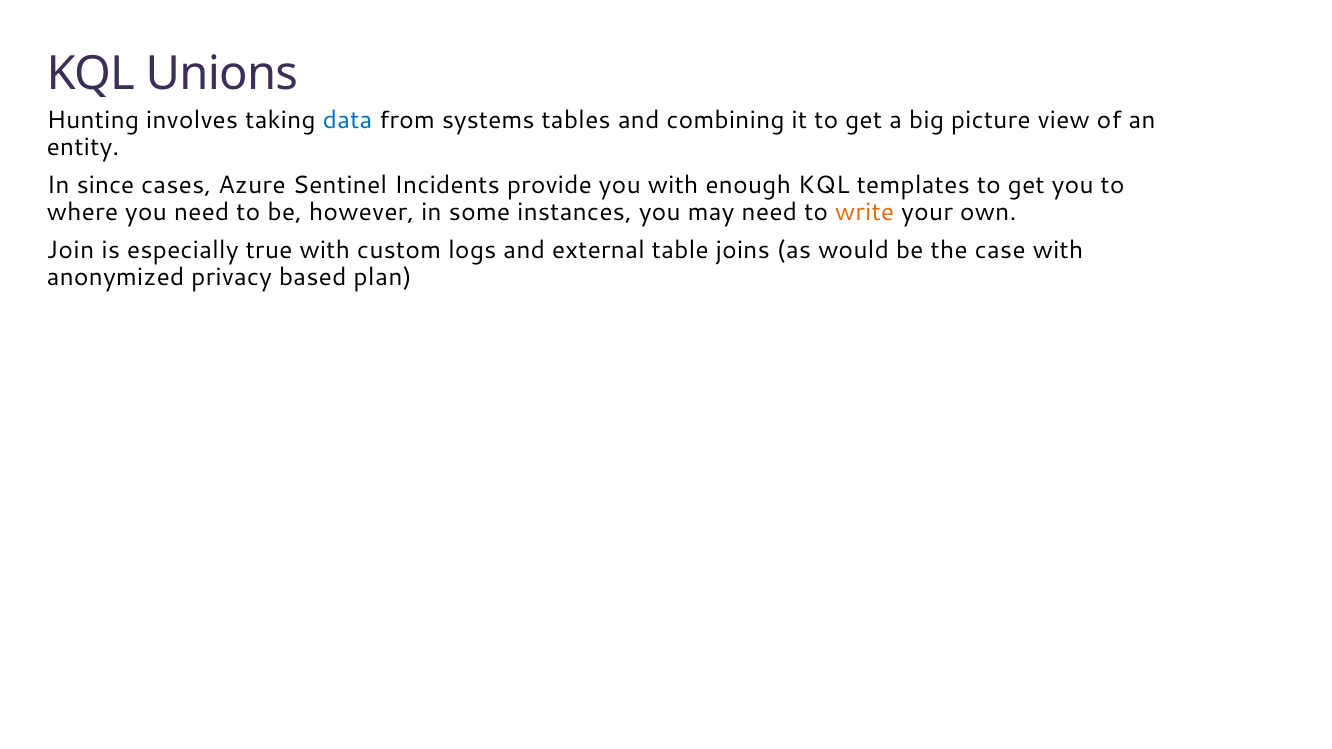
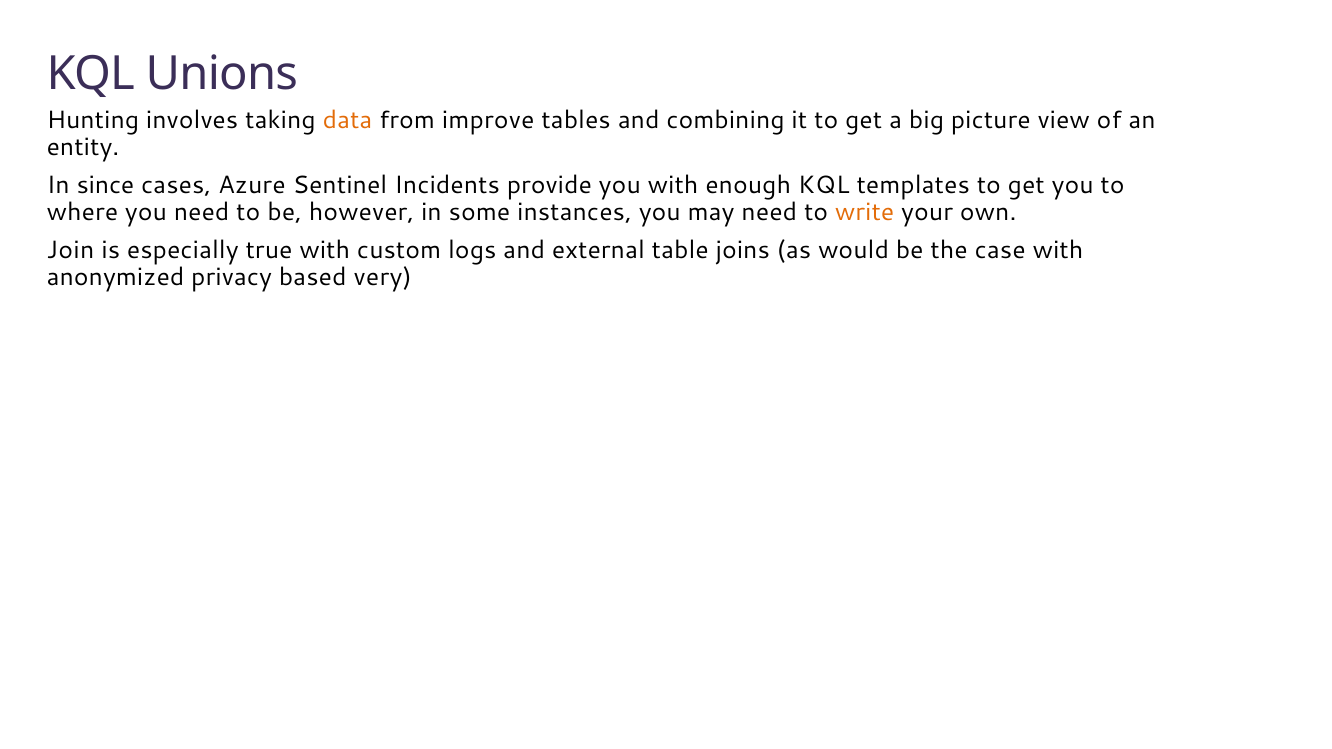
data colour: blue -> orange (348, 120)
systems: systems -> improve (488, 120)
plan: plan -> very (383, 278)
